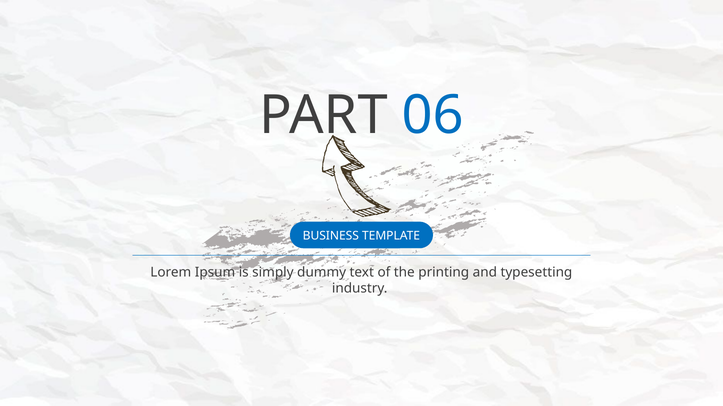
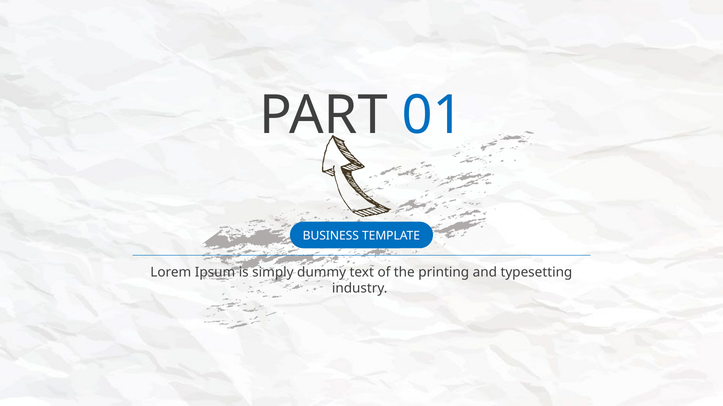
06: 06 -> 01 (433, 116)
